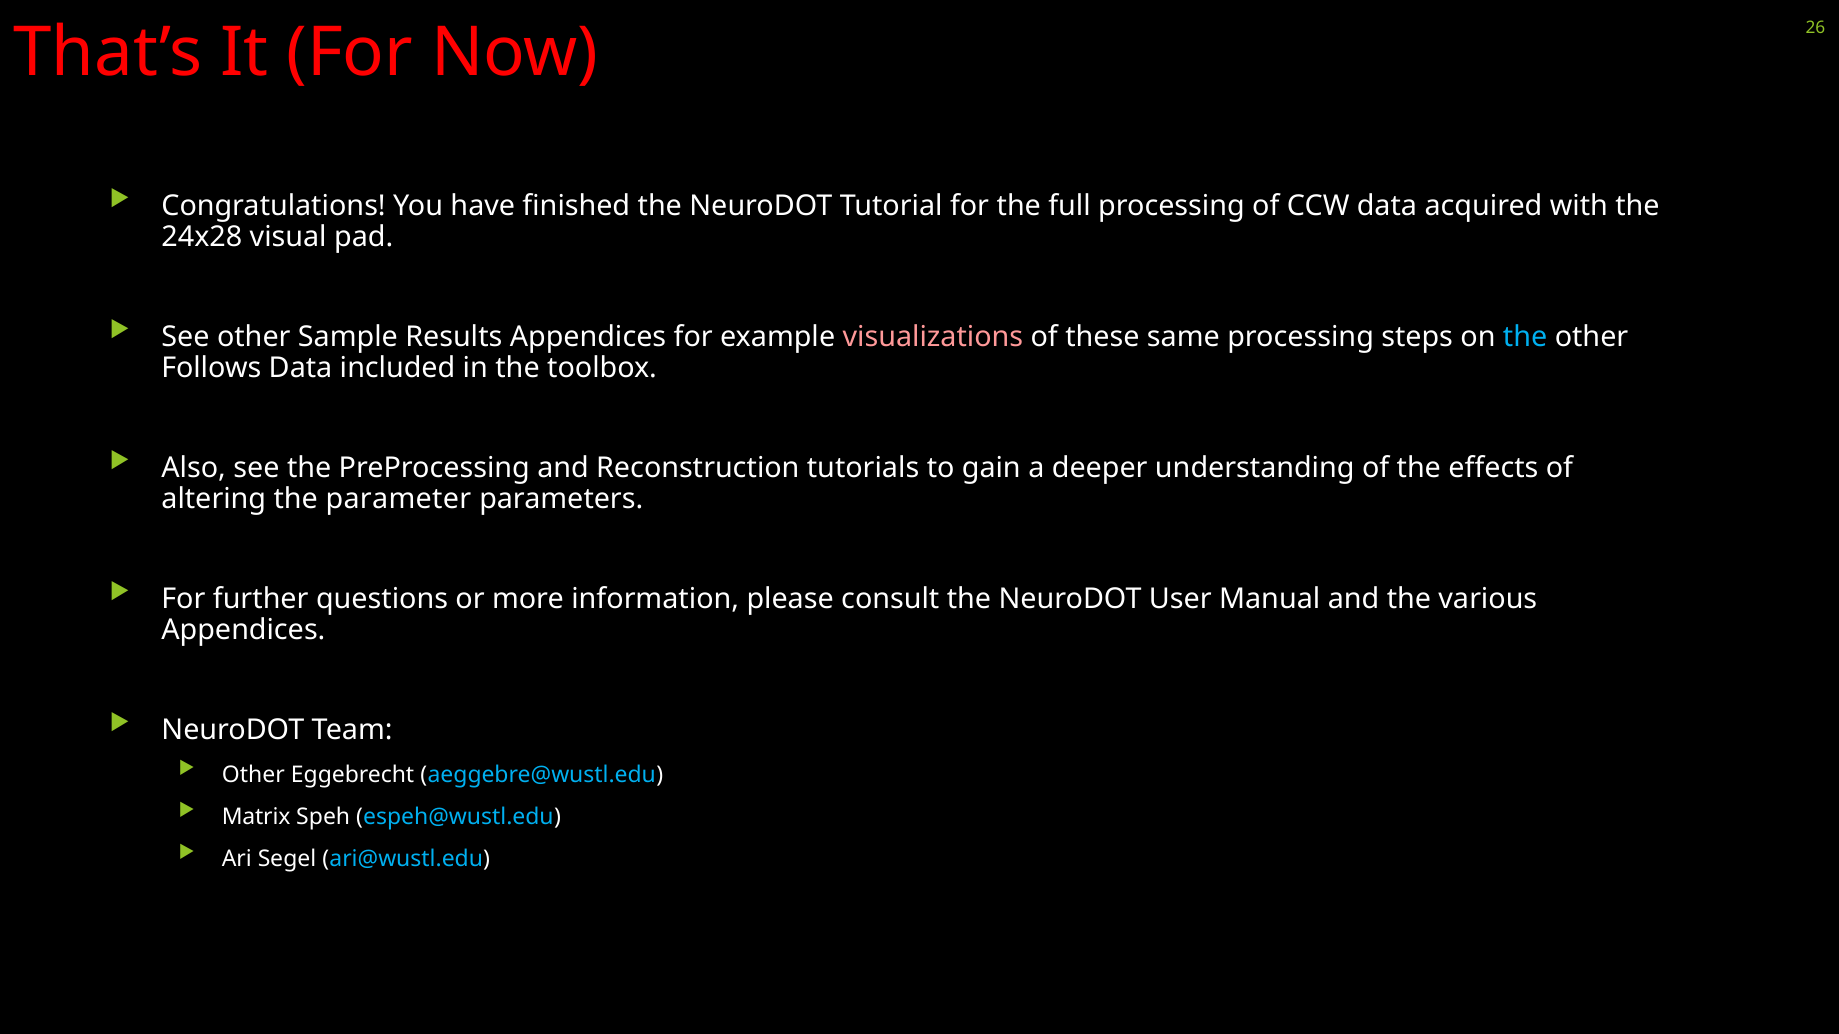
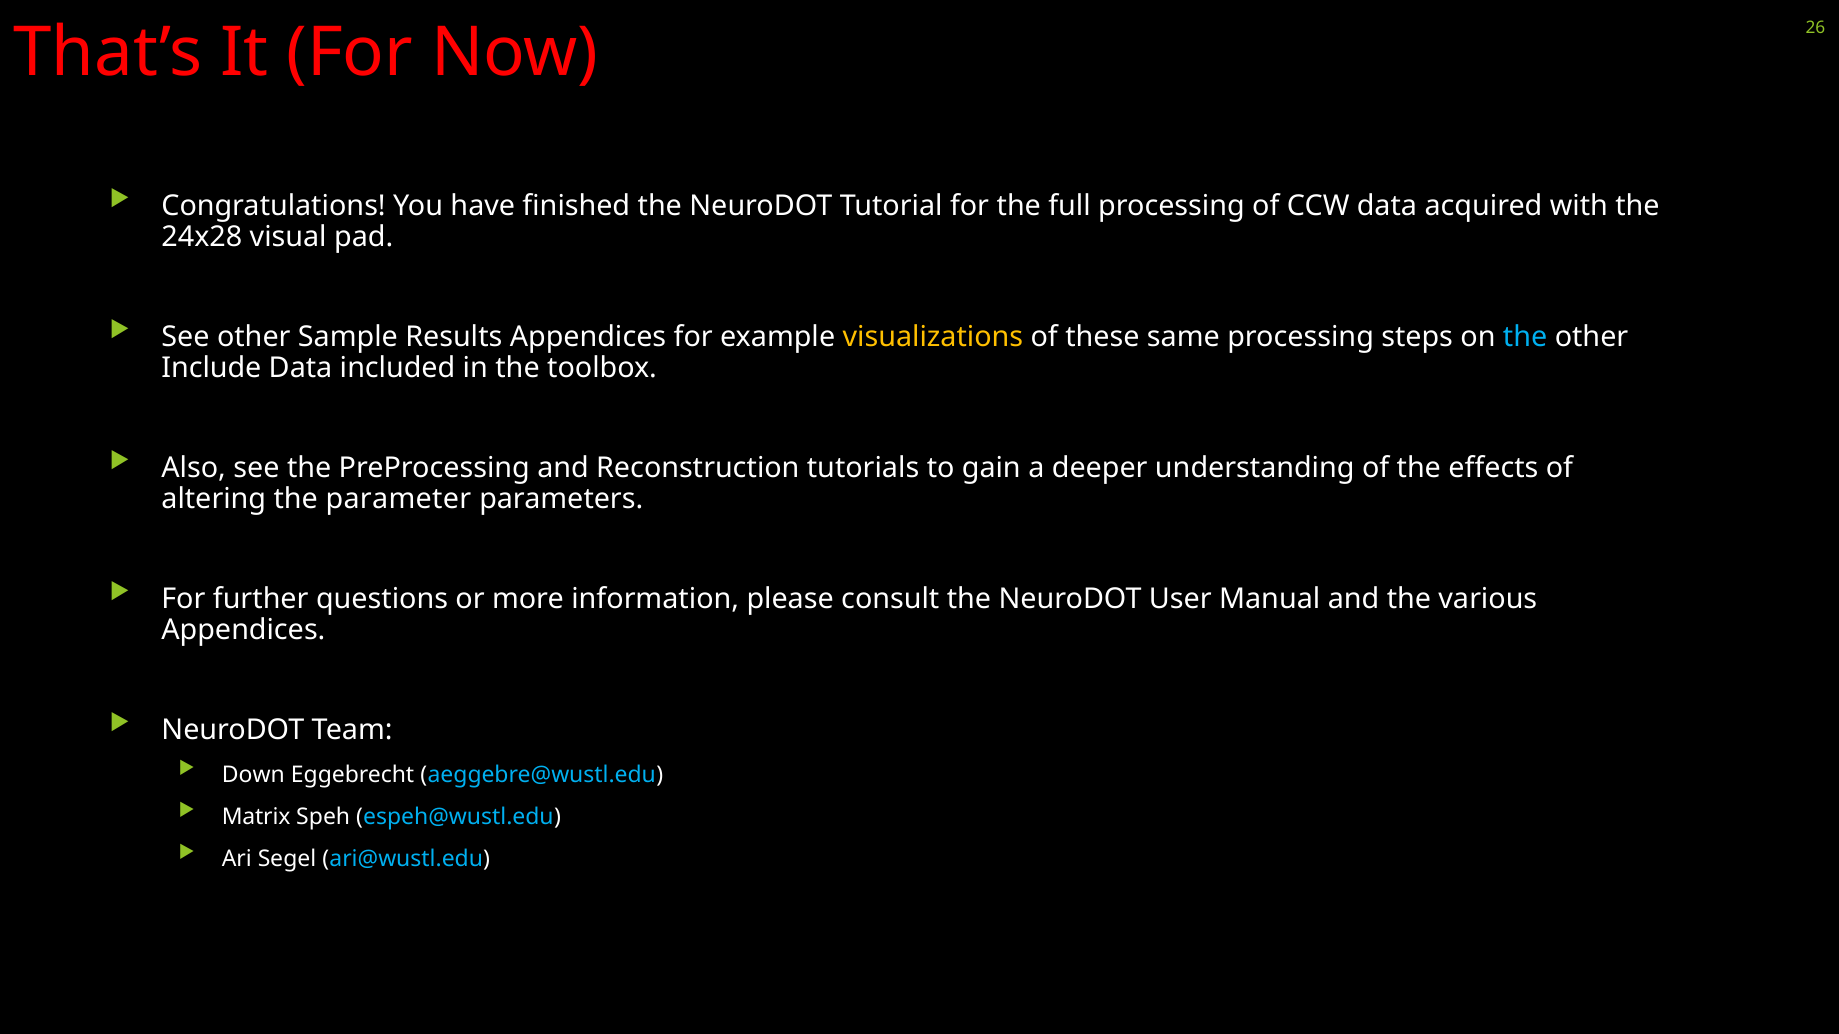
visualizations colour: pink -> yellow (933, 337)
Follows: Follows -> Include (211, 368)
Other: Other -> Down (253, 775)
